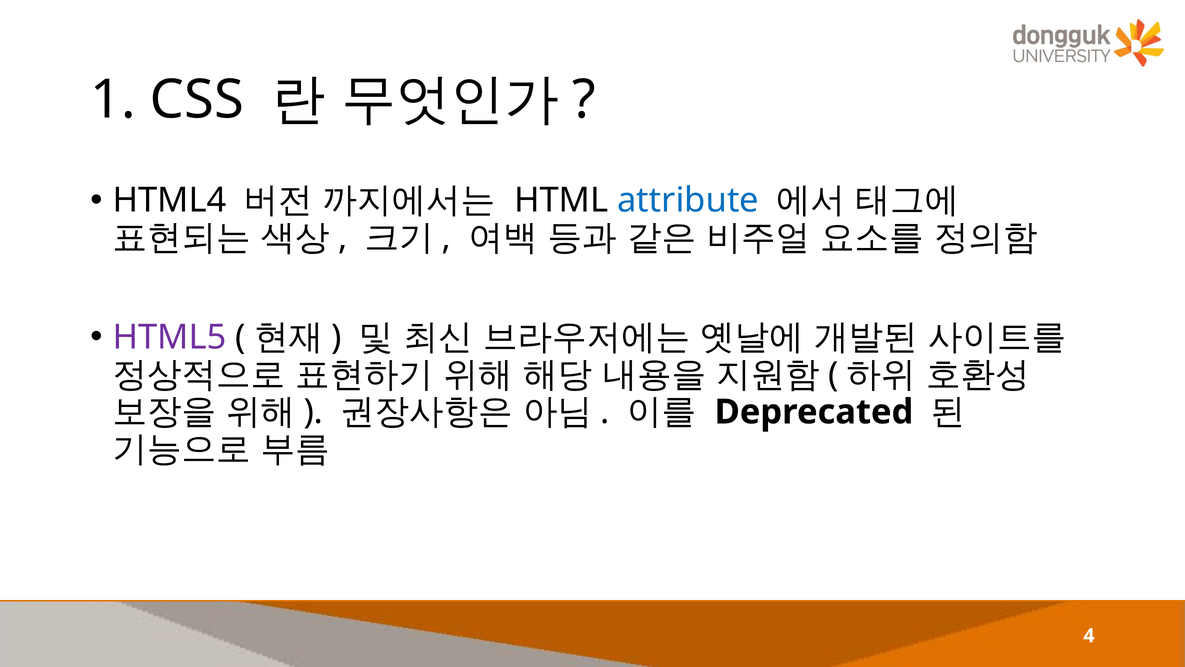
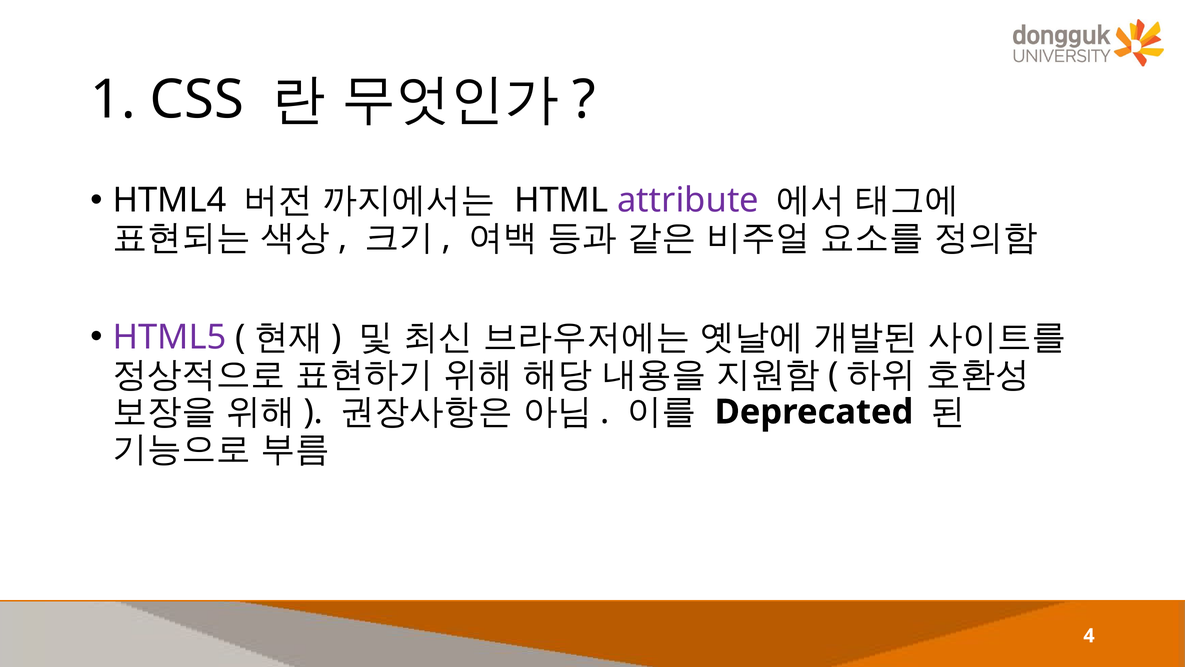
attribute colour: blue -> purple (688, 200)
